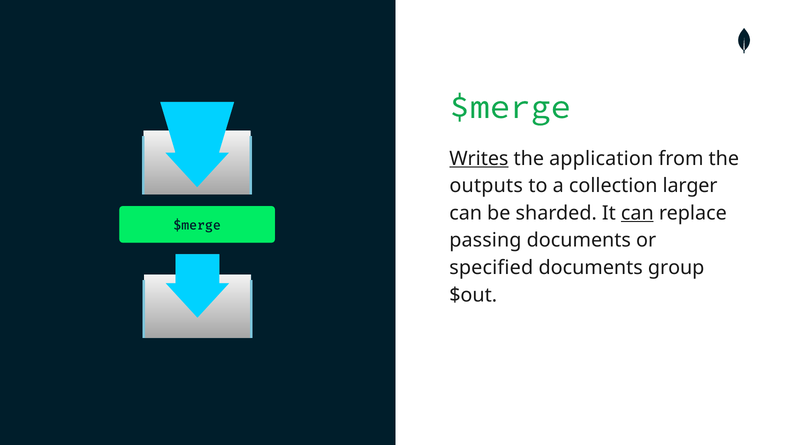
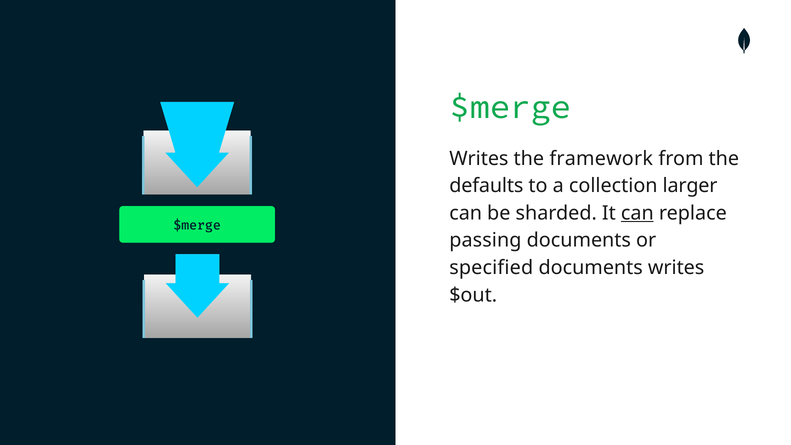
Writes underline: present -> none (479, 159)
application: application -> framework (601, 159)
outputs: outputs -> defaults (486, 186)
documents group: group -> writes (676, 268)
